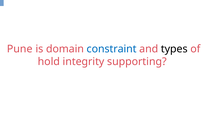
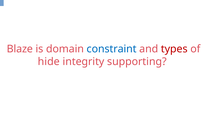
Pune: Pune -> Blaze (20, 49)
types colour: black -> red (174, 49)
hold: hold -> hide (49, 61)
